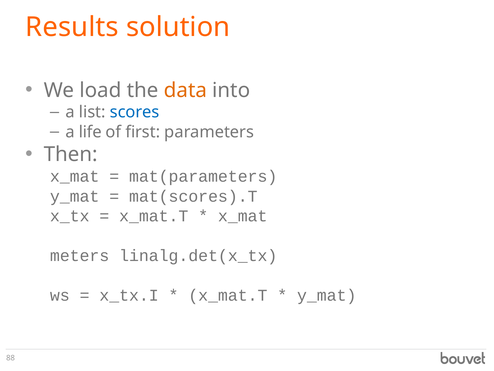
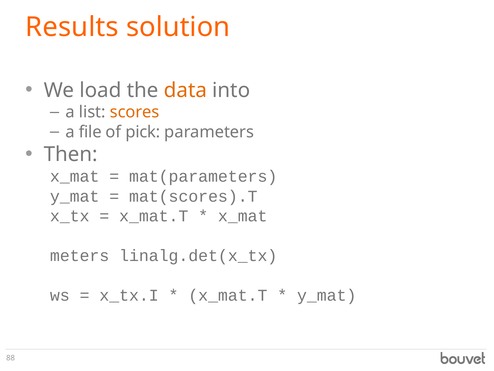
scores colour: blue -> orange (135, 112)
life: life -> file (90, 132)
first: first -> pick (143, 132)
